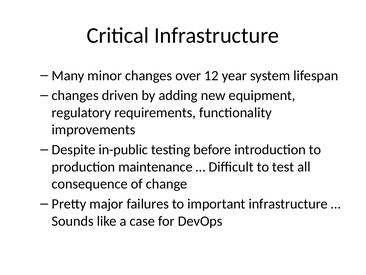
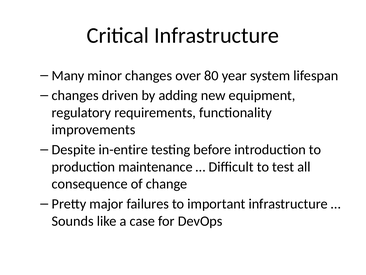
12: 12 -> 80 (211, 75)
in-public: in-public -> in-entire (123, 149)
